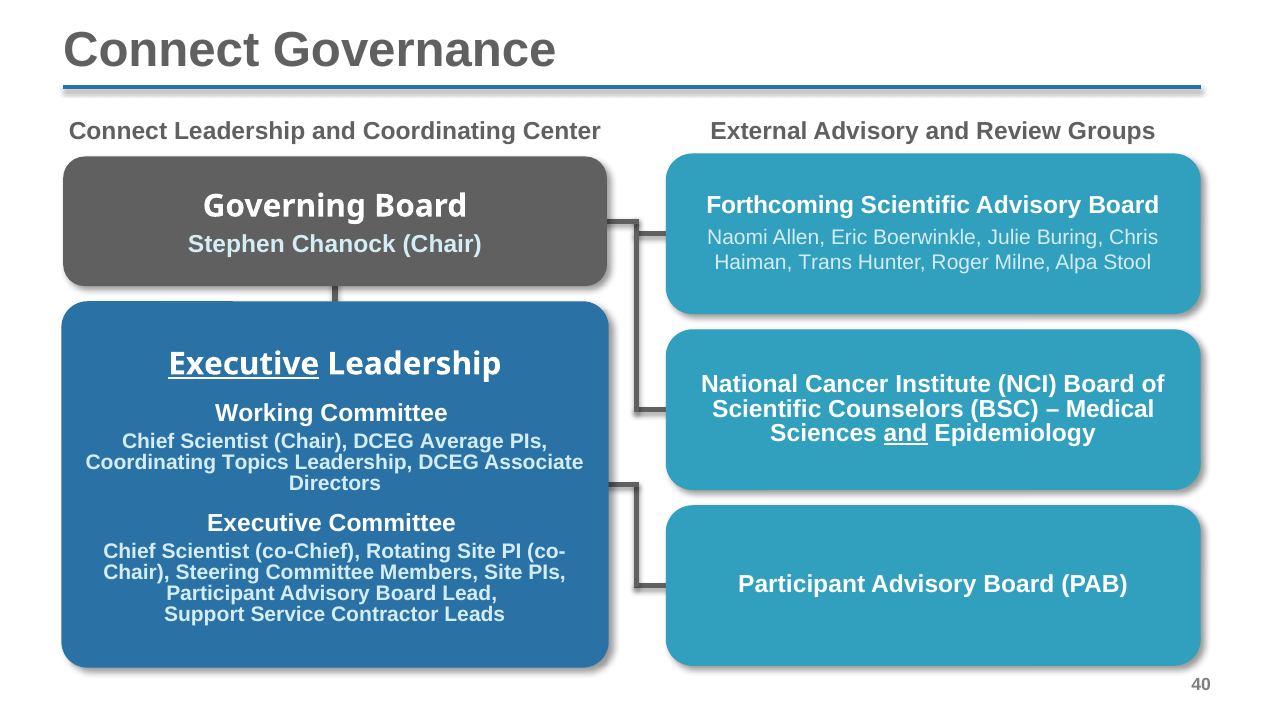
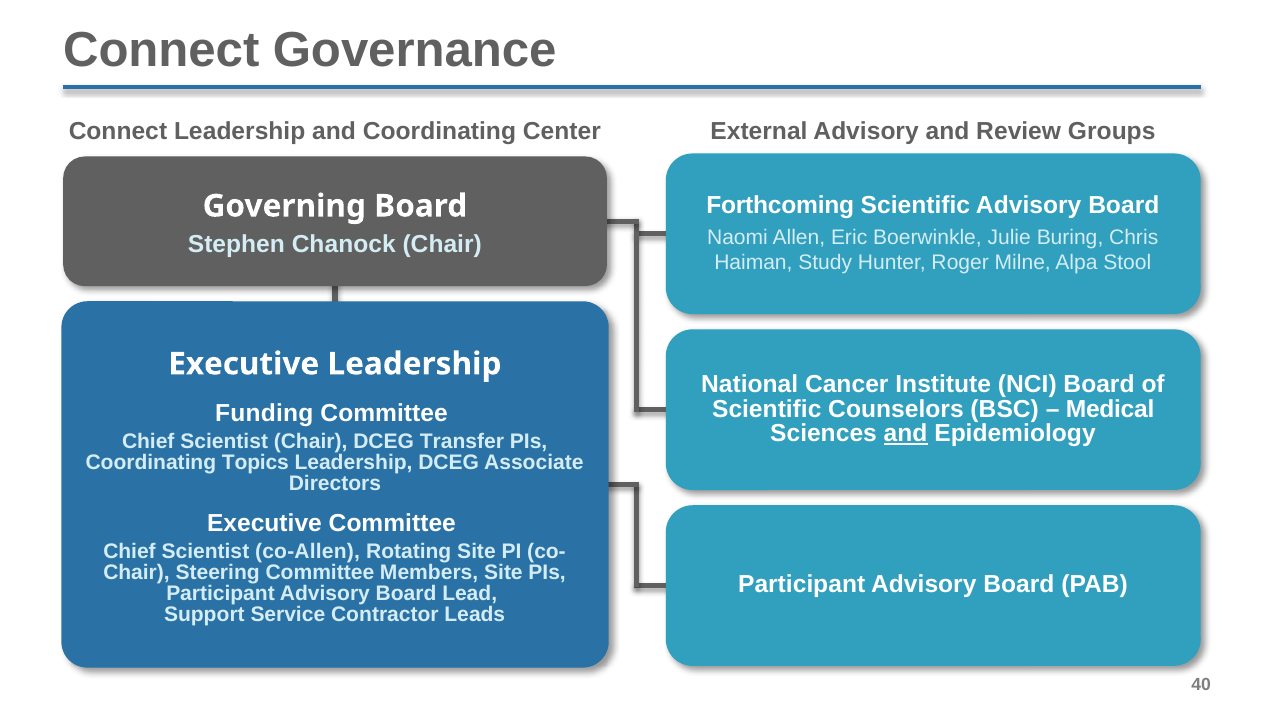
Trans: Trans -> Study (825, 262)
Executive underline: present -> none (244, 364)
Working: Working -> Funding (264, 413)
Average: Average -> Transfer (462, 441)
co-Chief: co-Chief -> co-Allen (308, 552)
